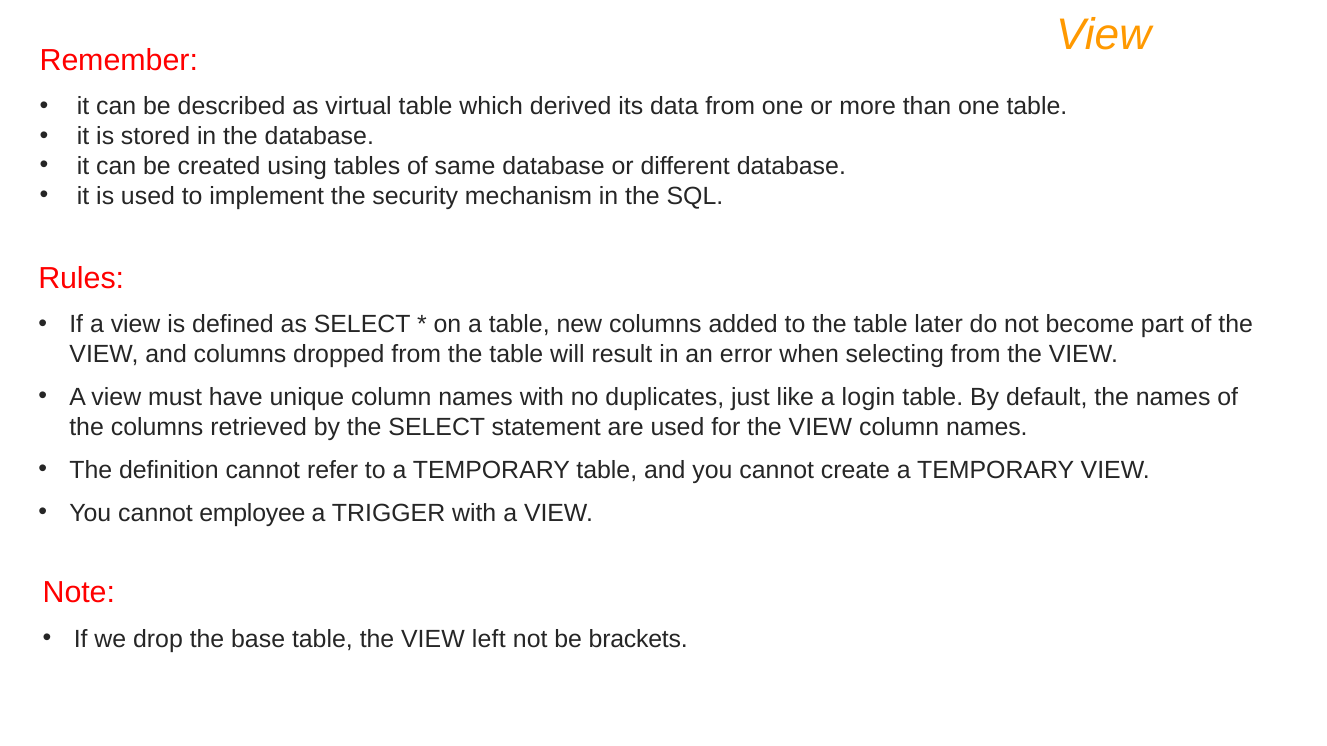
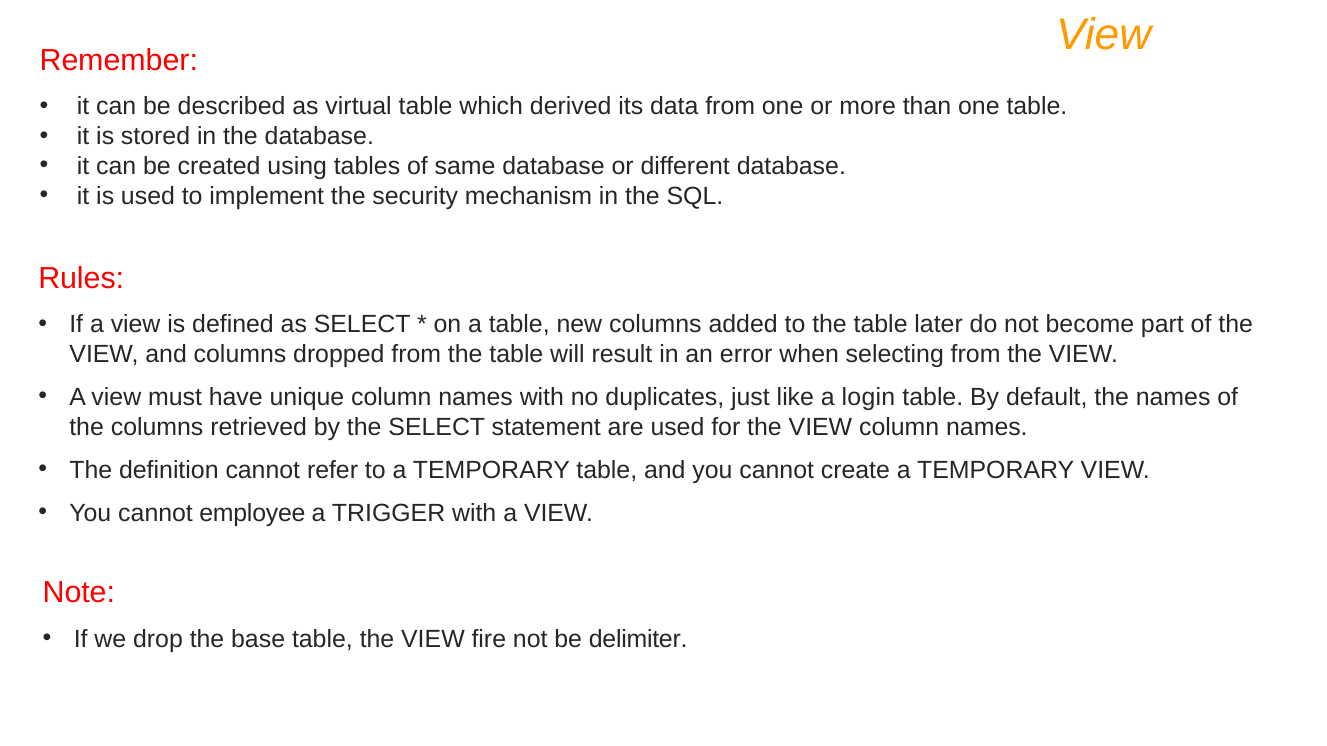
left: left -> fire (489, 639)
brackets: brackets -> delimiter (638, 639)
